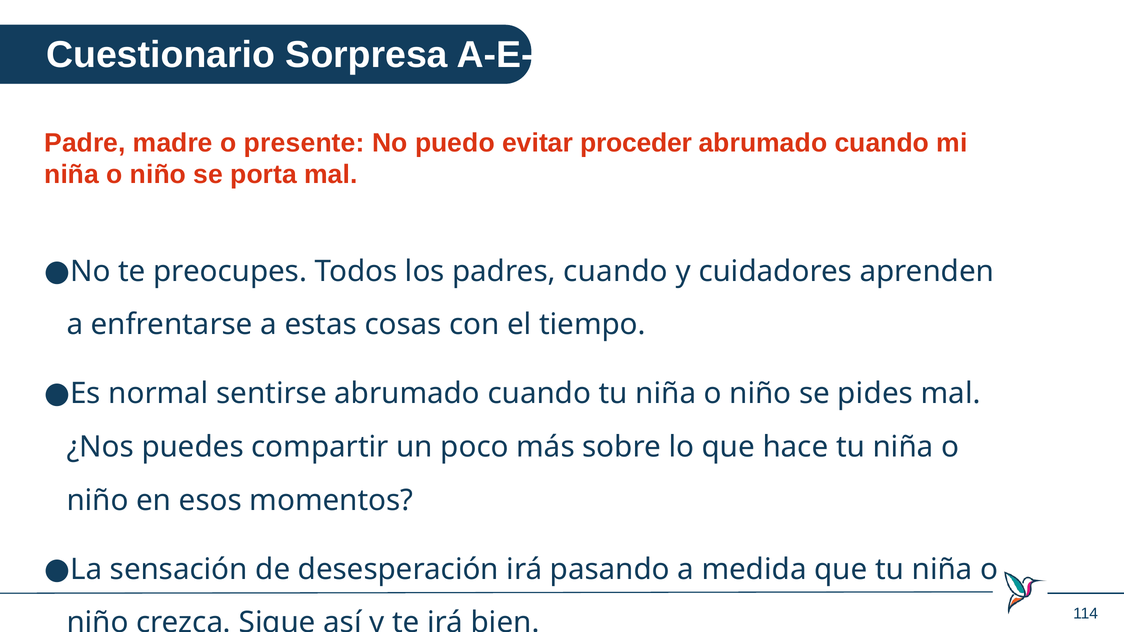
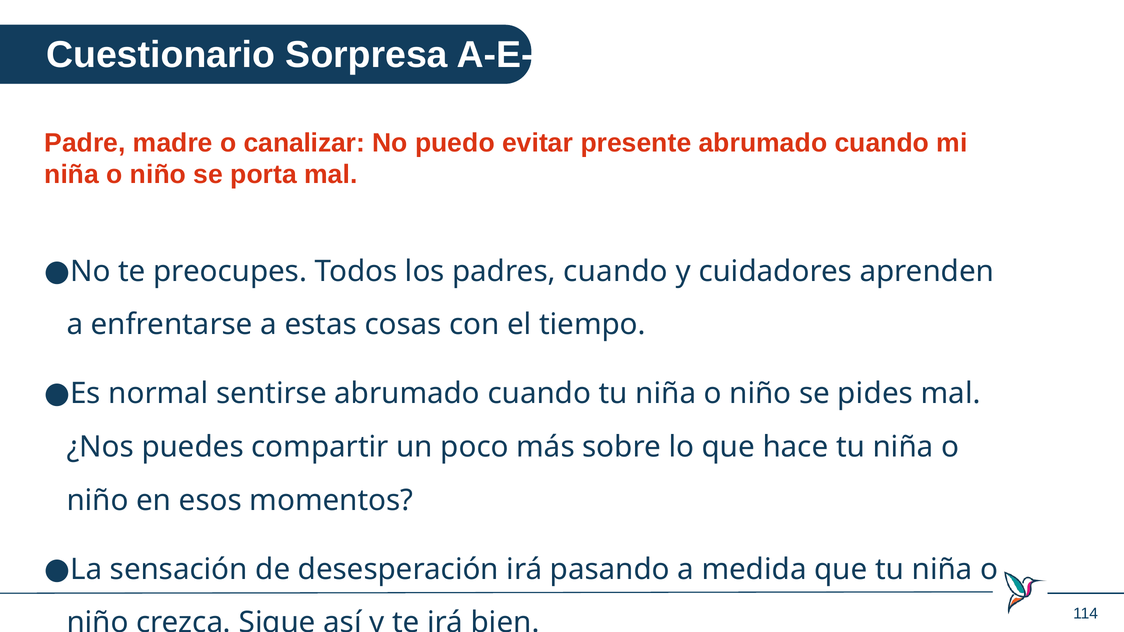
presente: presente -> canalizar (304, 143)
proceder: proceder -> presente (636, 143)
